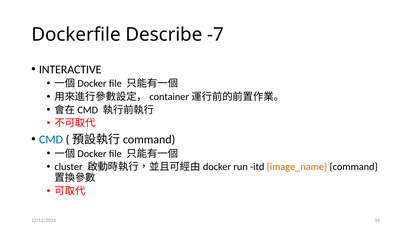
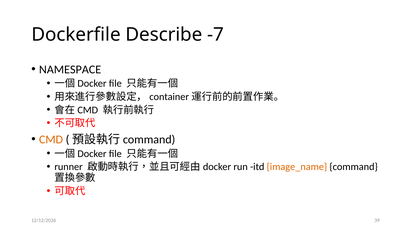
INTERACTIVE: INTERACTIVE -> NAMESPACE (70, 69)
CMD colour: blue -> orange (51, 140)
cluster: cluster -> runner (69, 167)
